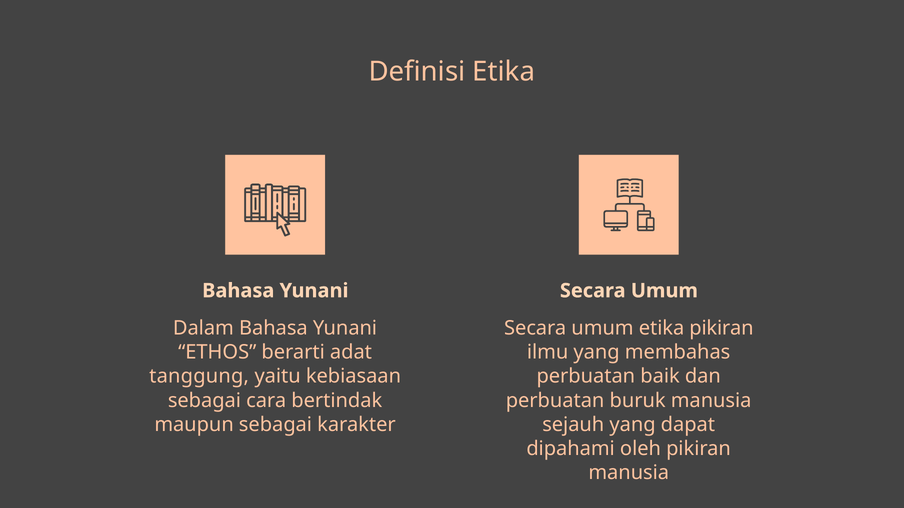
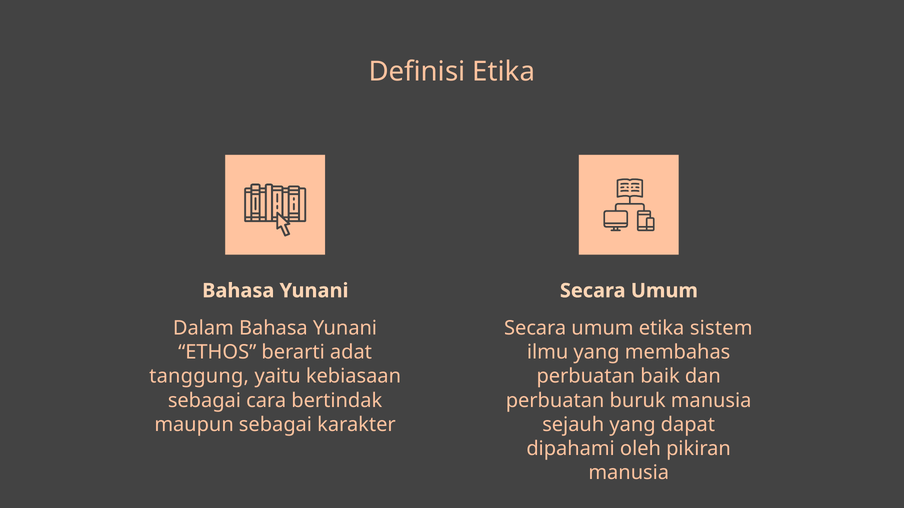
etika pikiran: pikiran -> sistem (721, 329)
